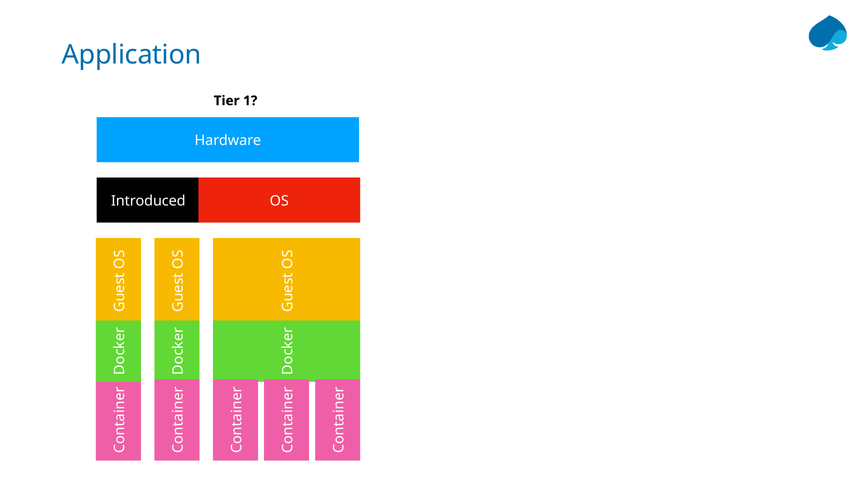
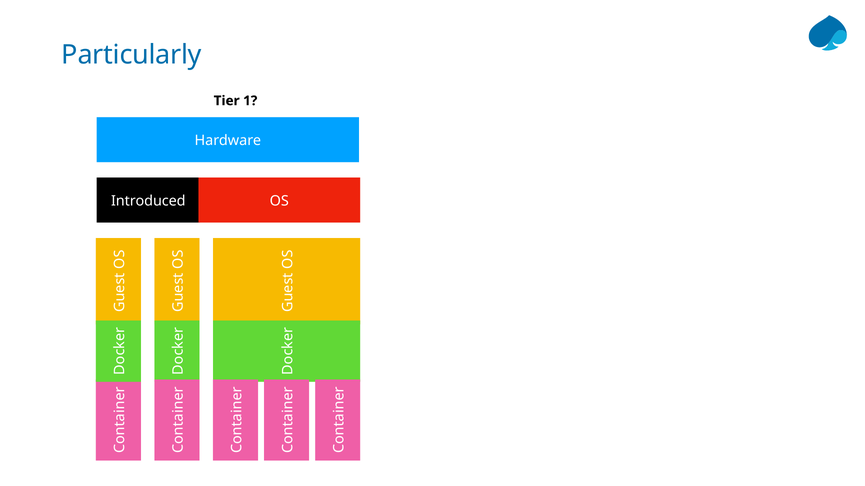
Application: Application -> Particularly (132, 55)
